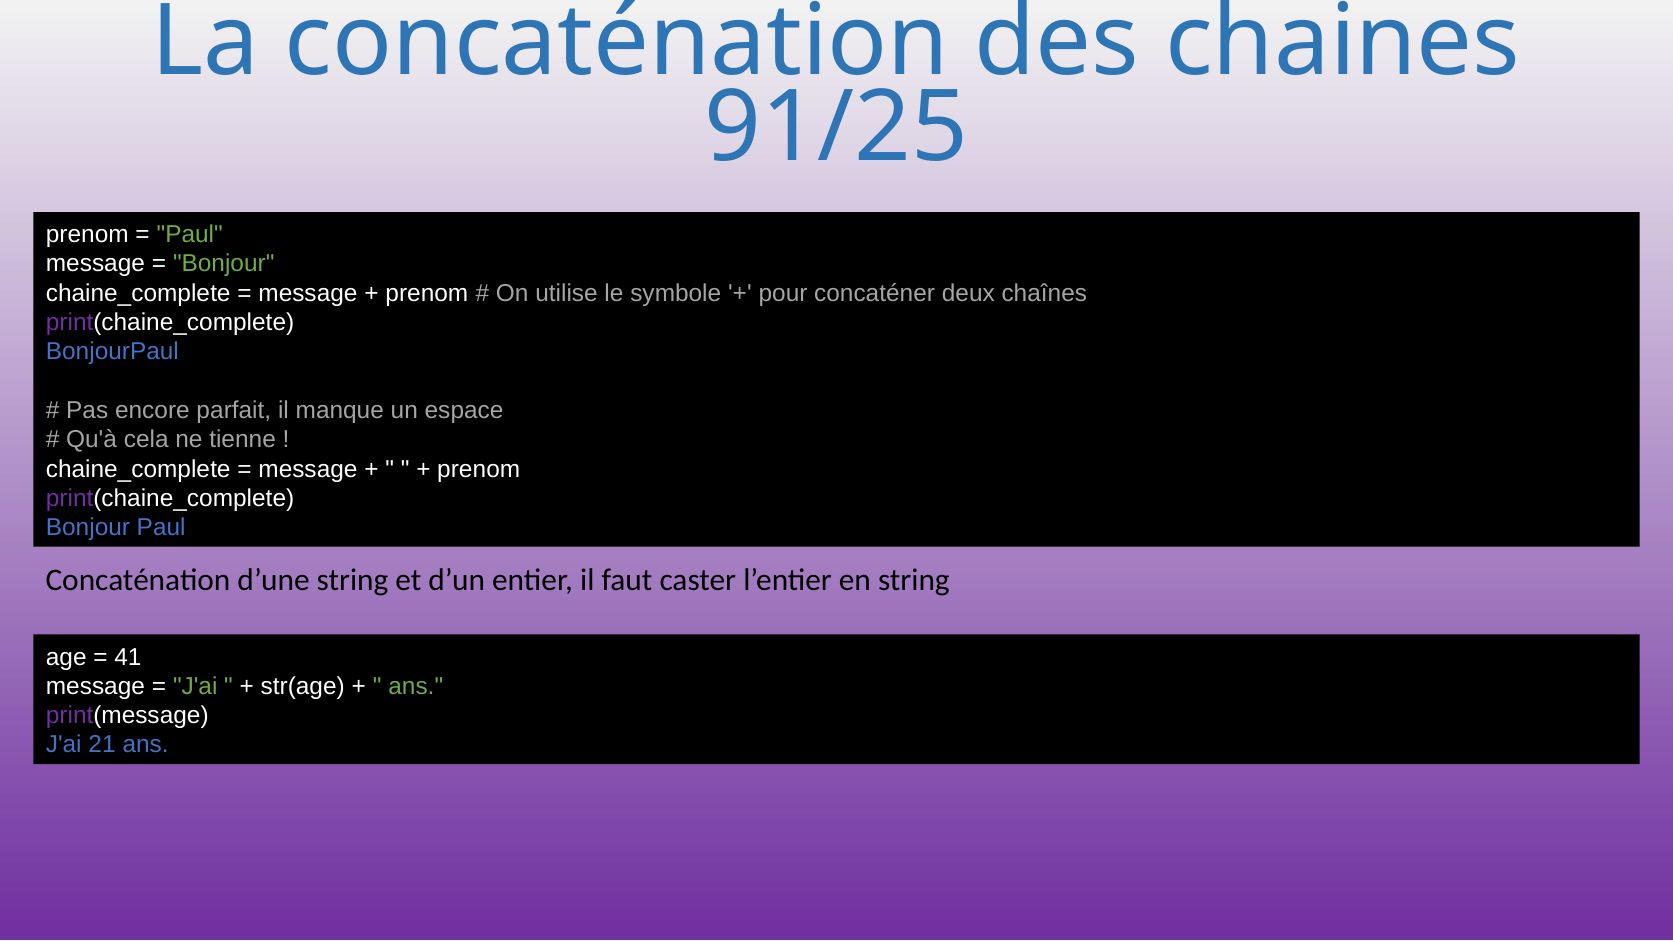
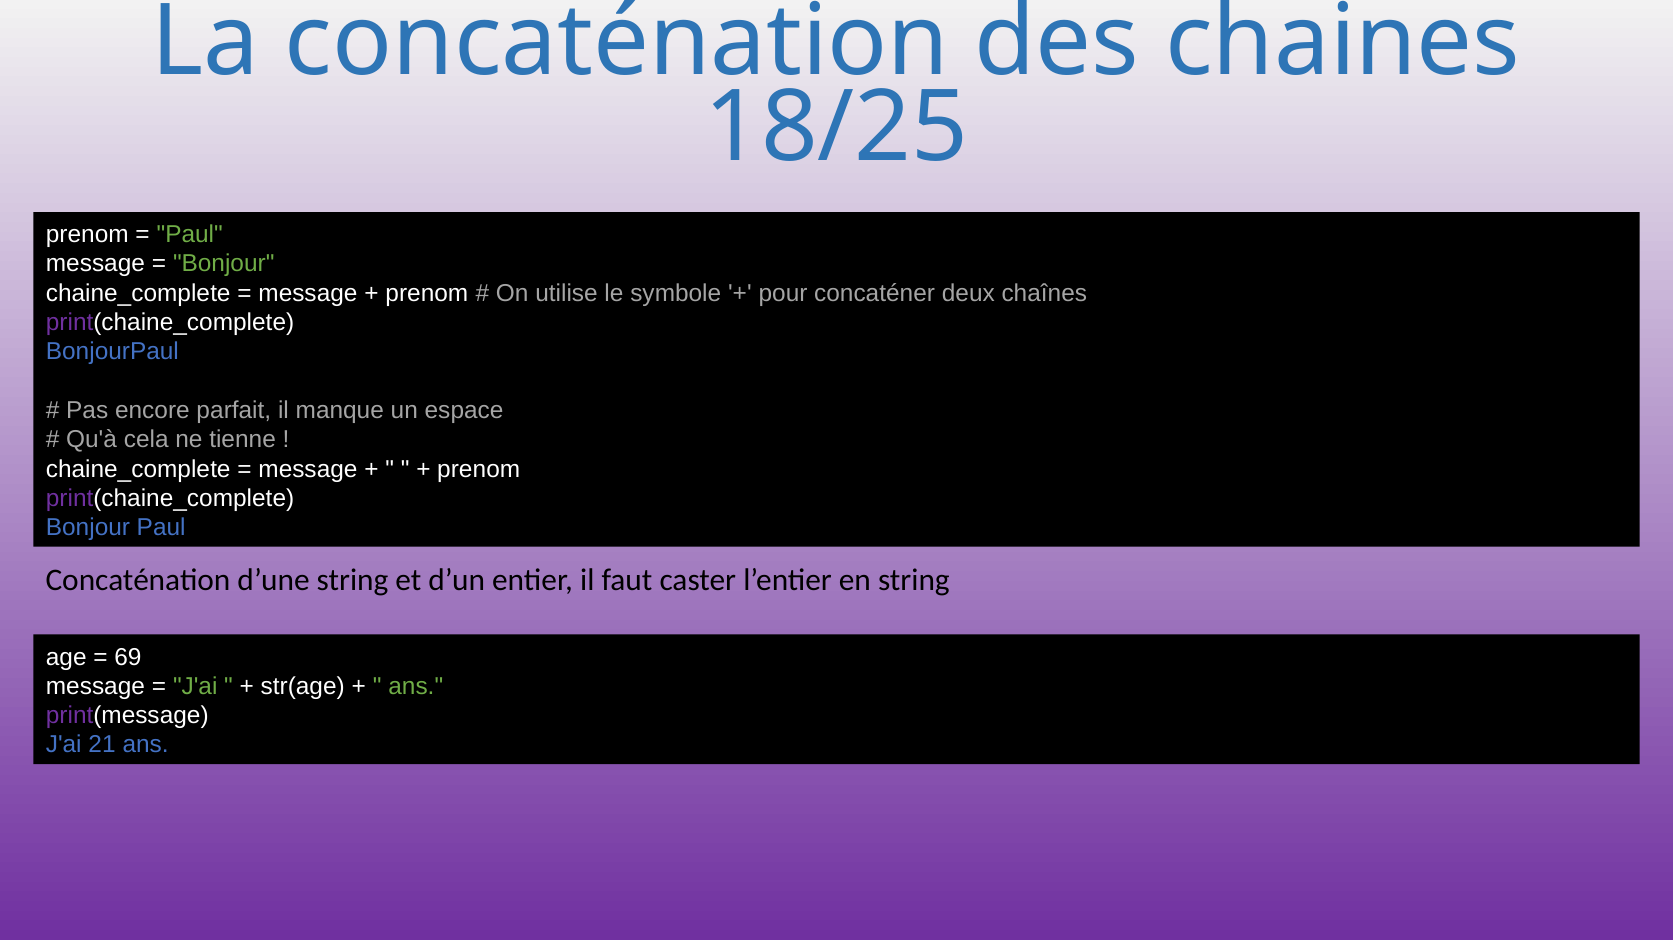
91/25: 91/25 -> 18/25 (836, 128)
41: 41 -> 69 (128, 657)
